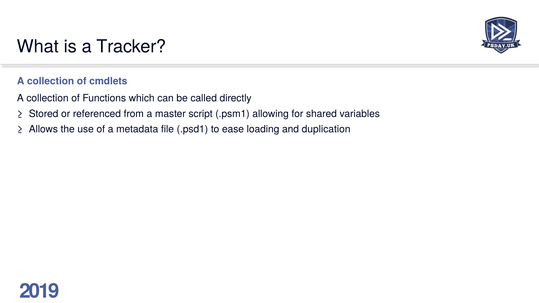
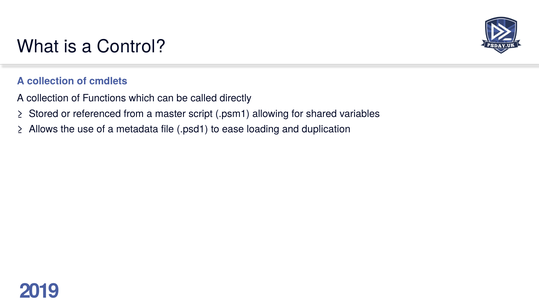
Tracker: Tracker -> Control (131, 47)
